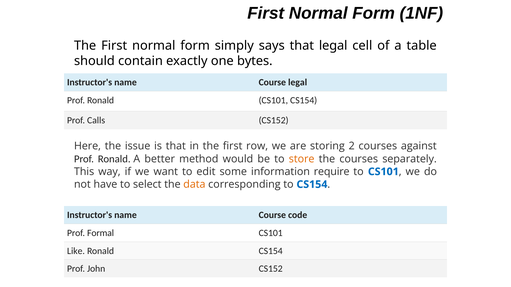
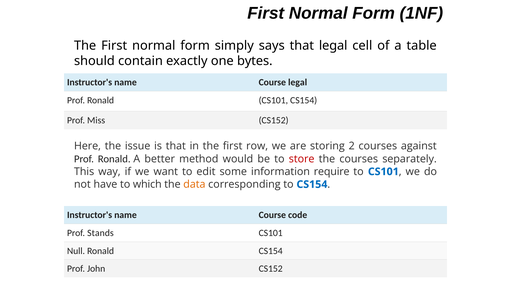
Calls: Calls -> Miss (96, 121)
store colour: orange -> red (302, 159)
select: select -> which (147, 185)
Formal: Formal -> Stands (100, 233)
Like: Like -> Null (76, 251)
